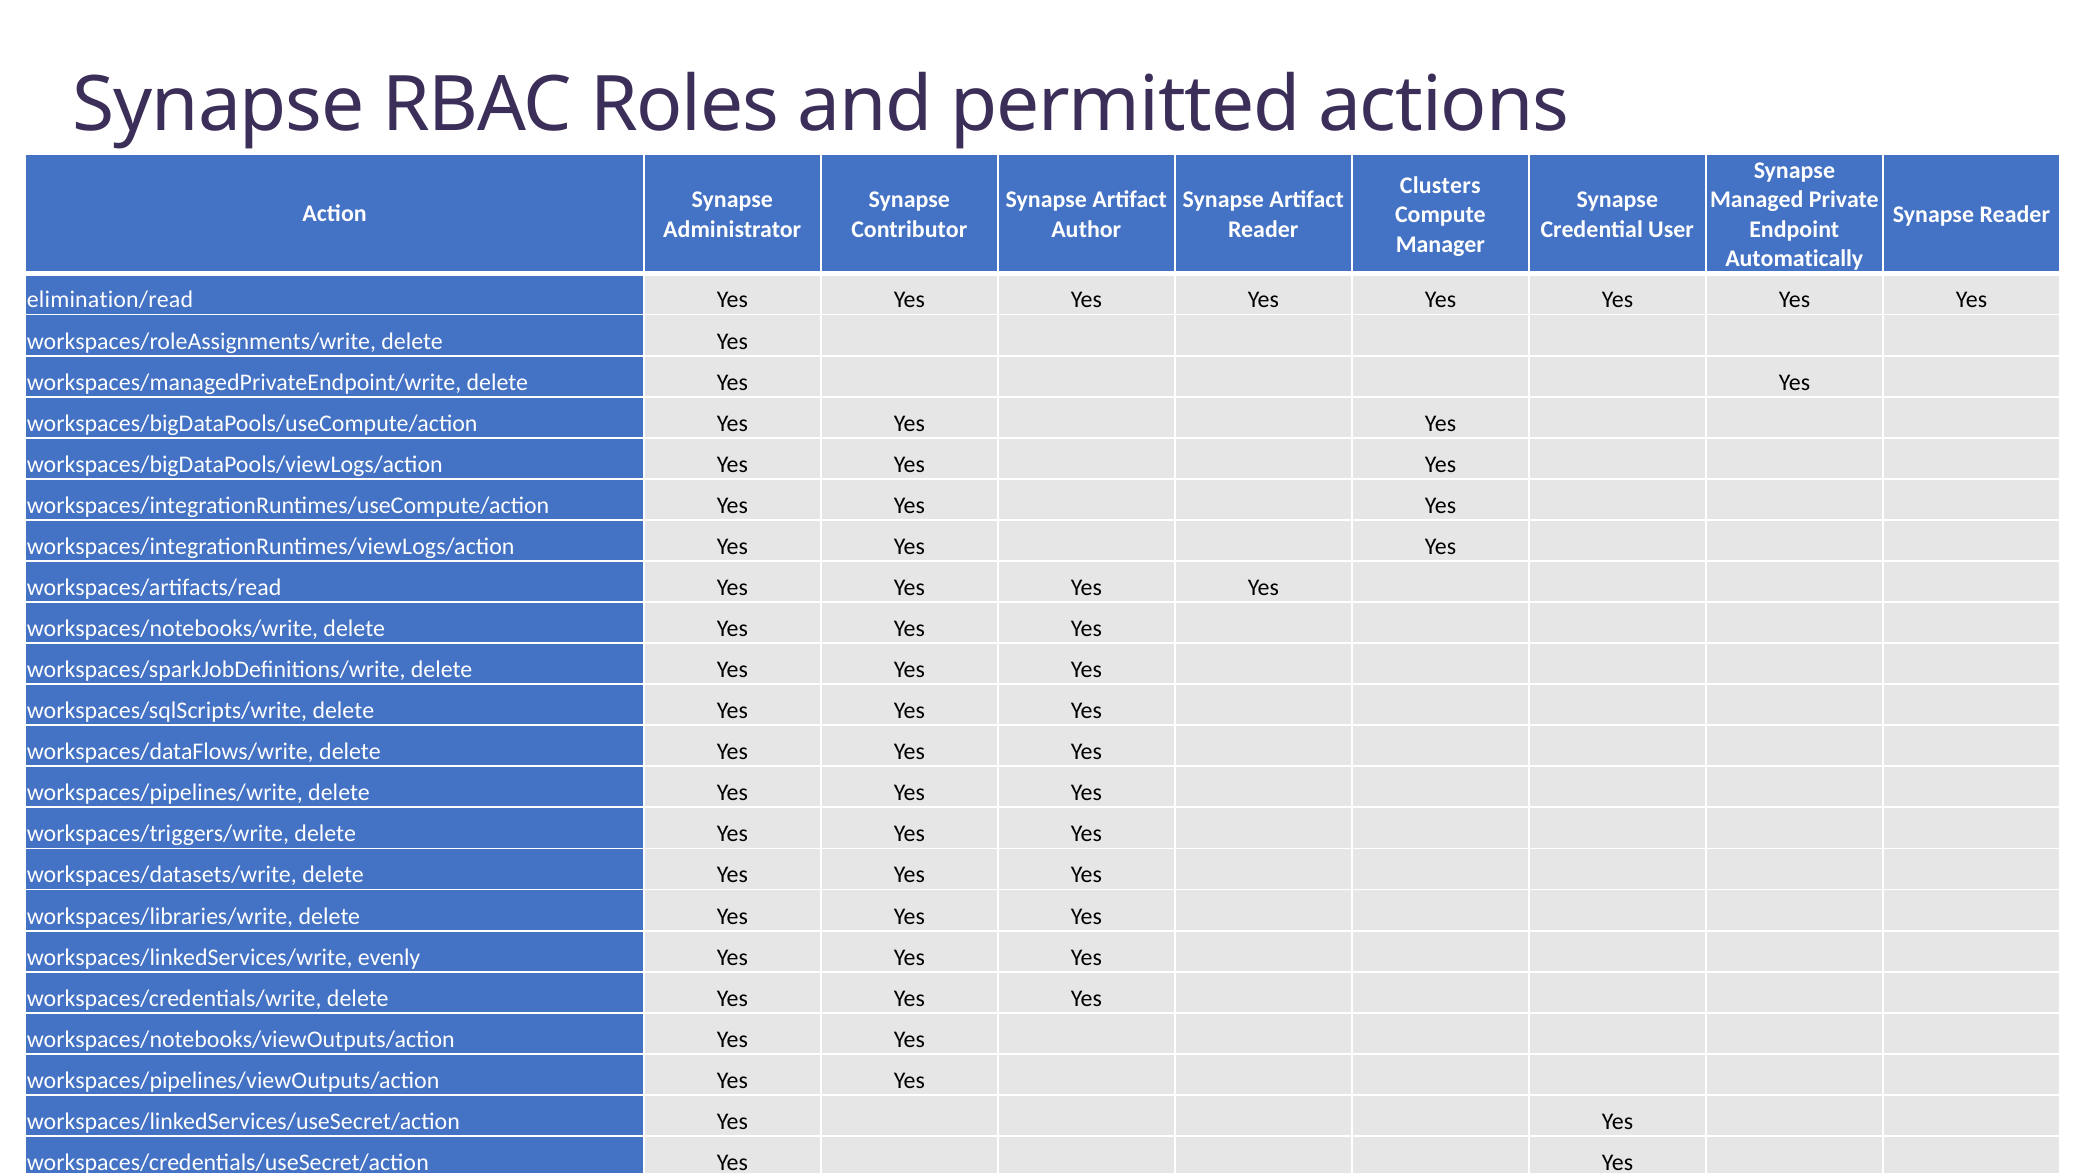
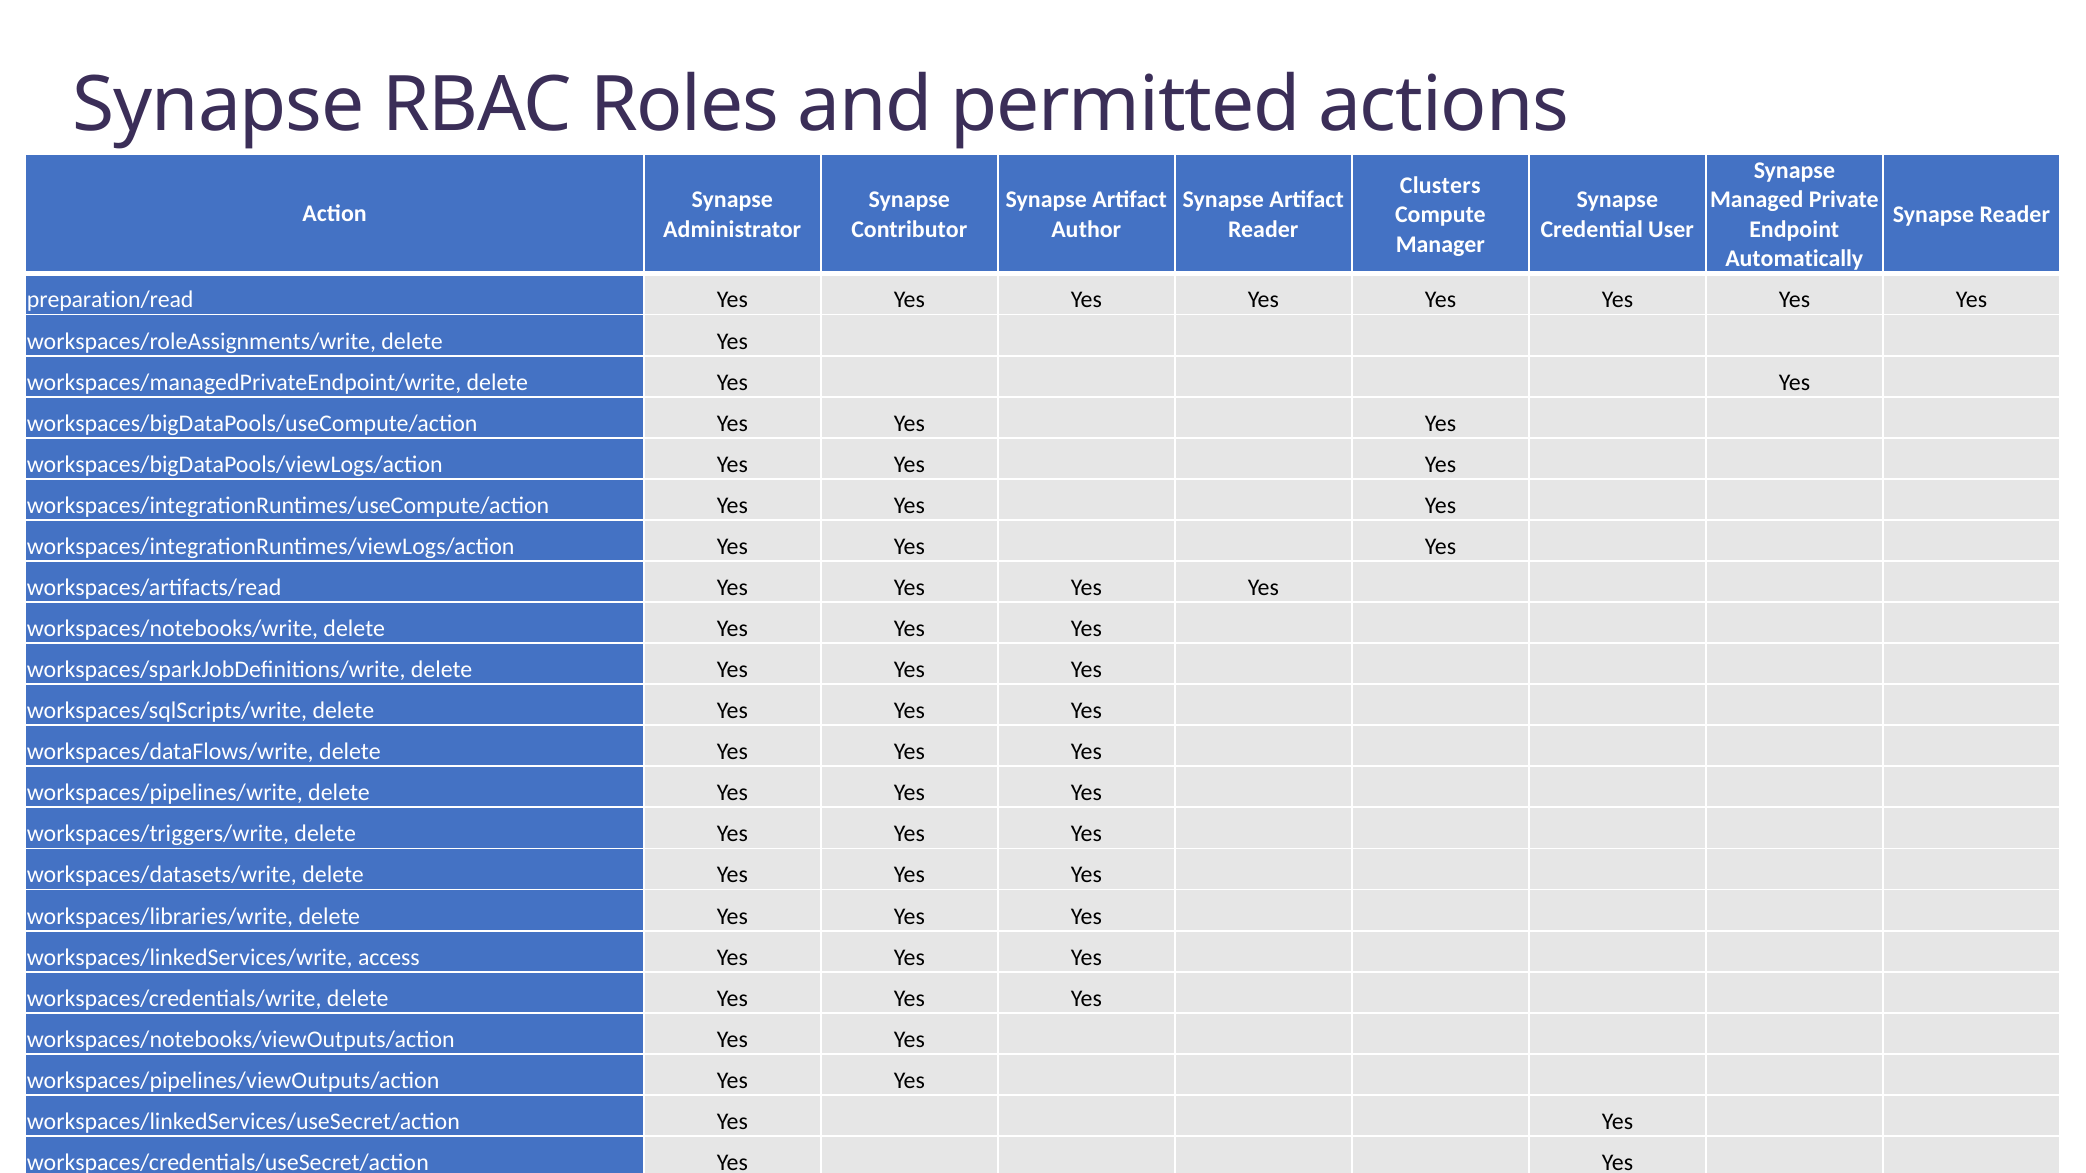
elimination/read: elimination/read -> preparation/read (110, 300)
evenly: evenly -> access (389, 958)
